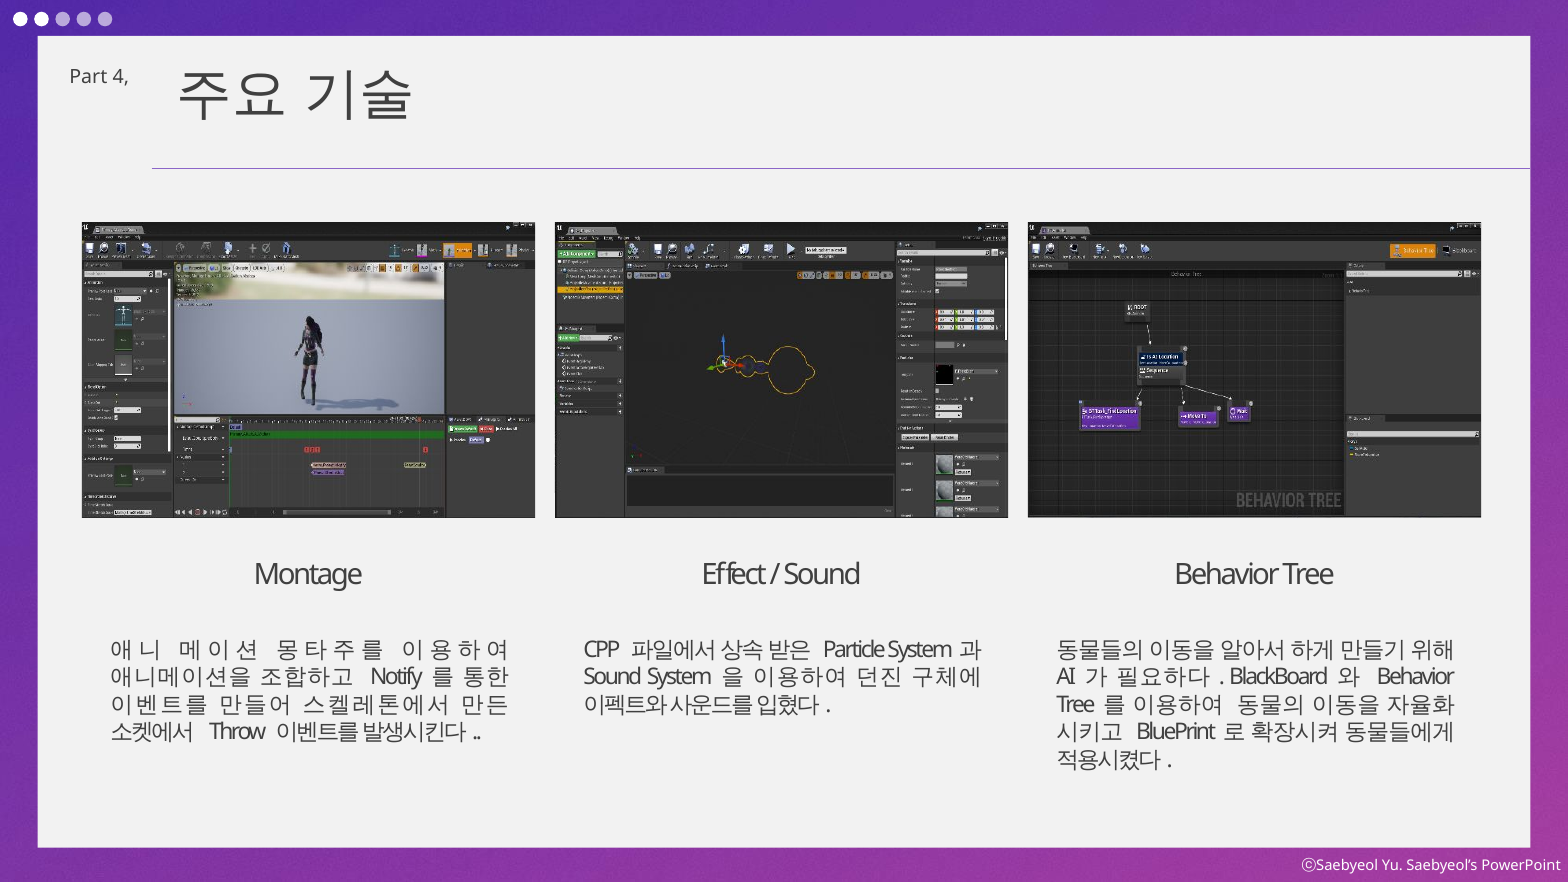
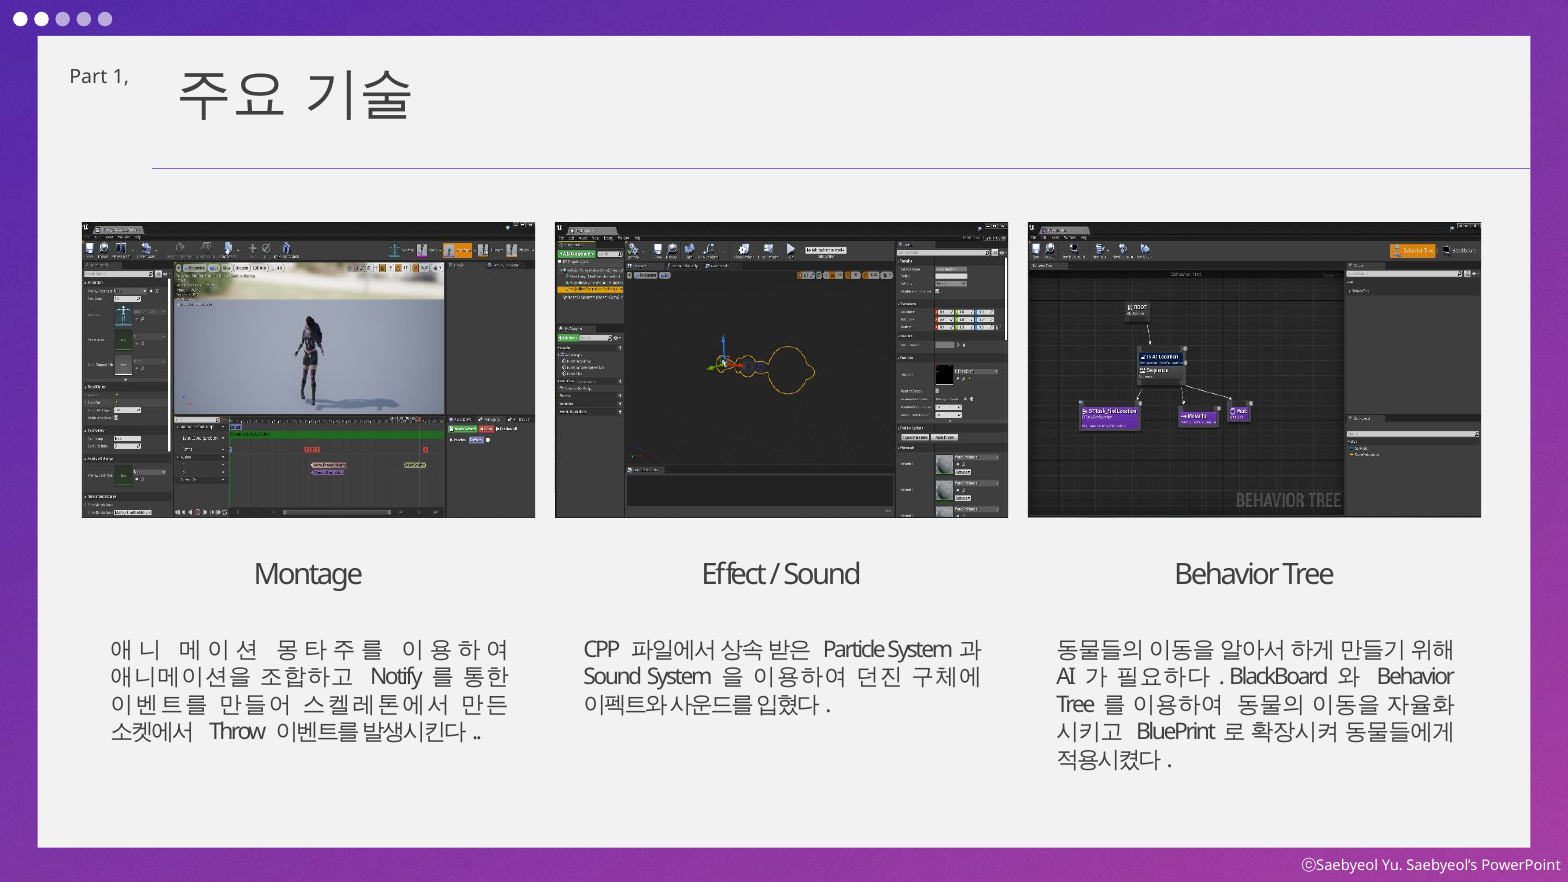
4: 4 -> 1 (121, 77)
